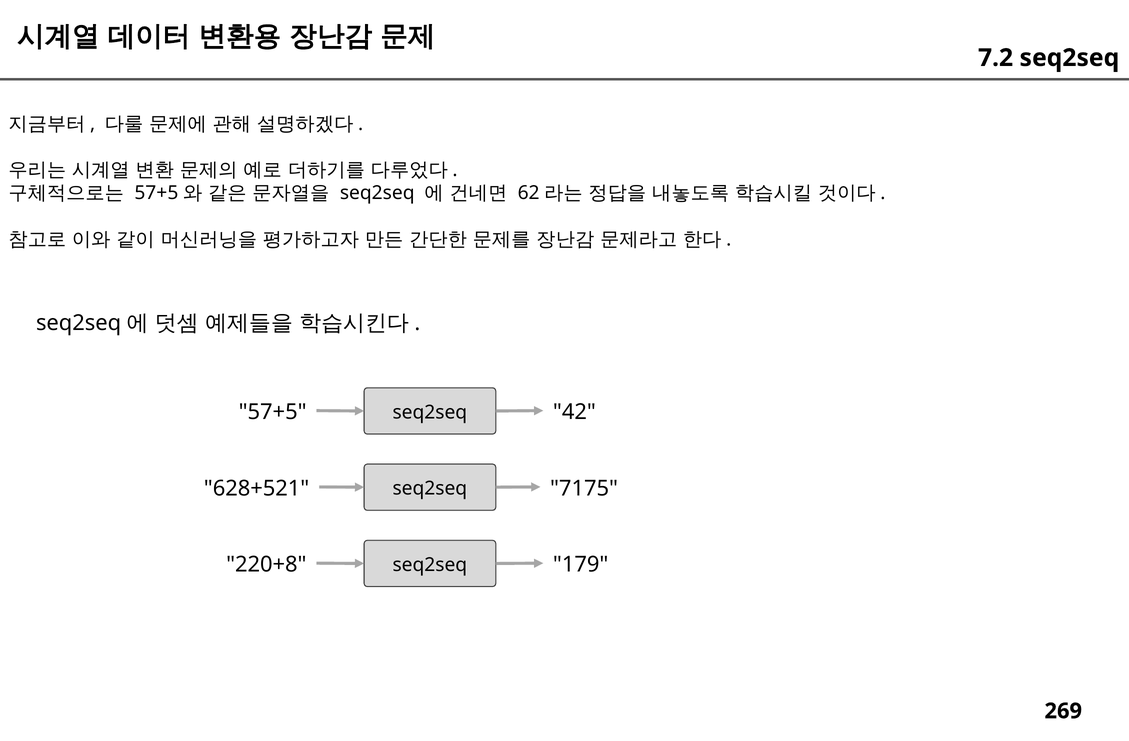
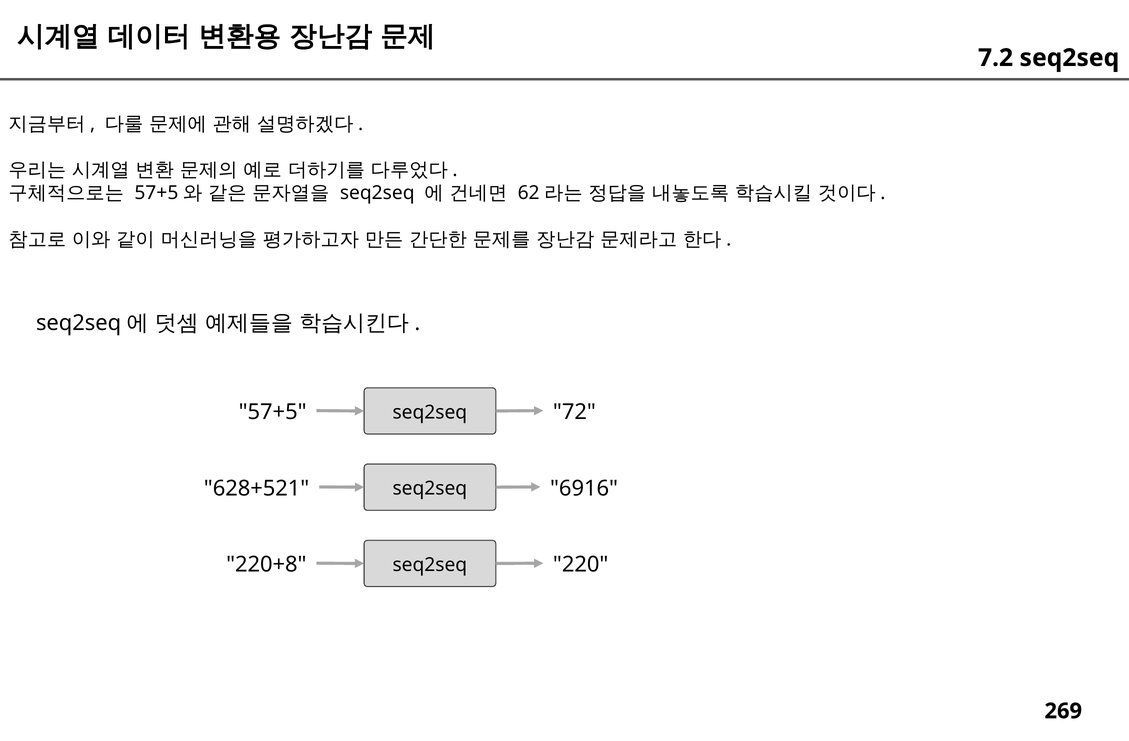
42: 42 -> 72 (574, 413)
7175: 7175 -> 6916 (584, 489)
179: 179 -> 220 (581, 565)
